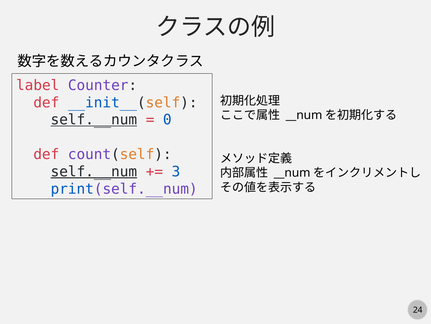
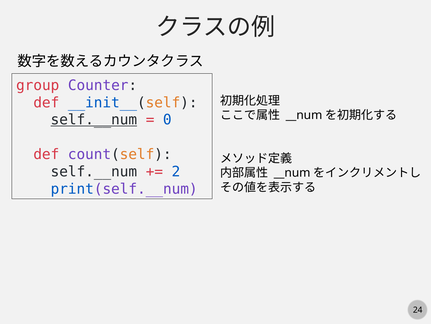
label: label -> group (38, 85)
self.__num underline: present -> none (94, 171)
3: 3 -> 2 (176, 171)
